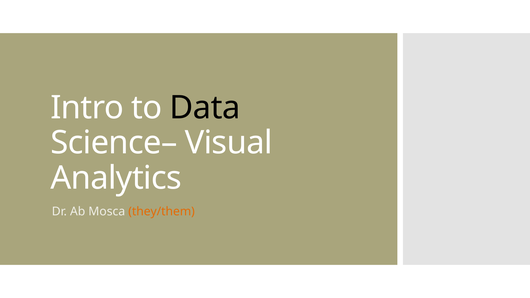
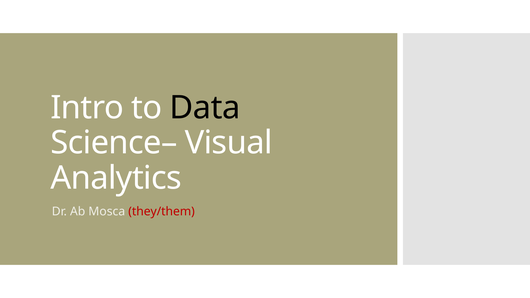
they/them colour: orange -> red (162, 211)
